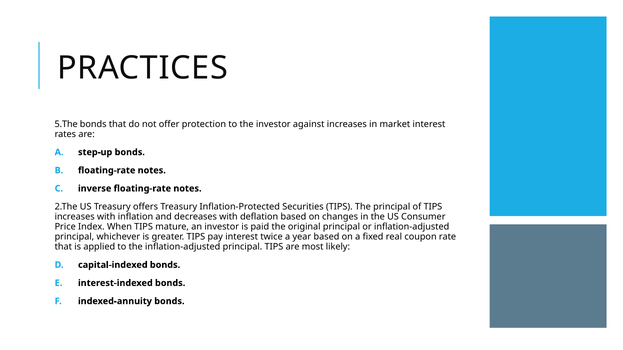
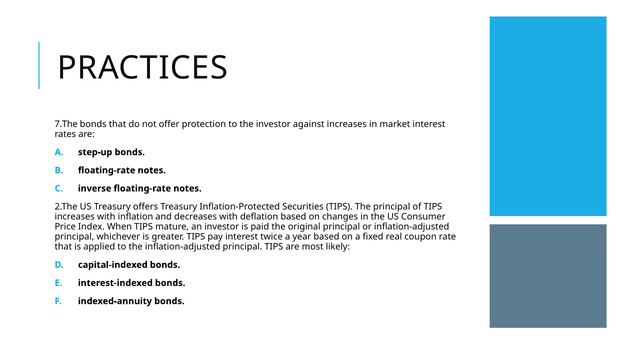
5.The: 5.The -> 7.The (66, 124)
